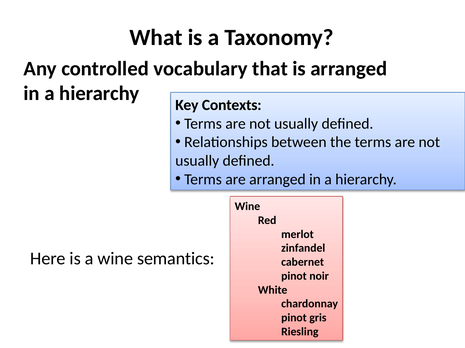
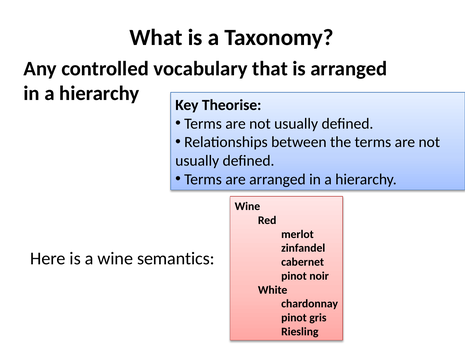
Contexts: Contexts -> Theorise (232, 105)
